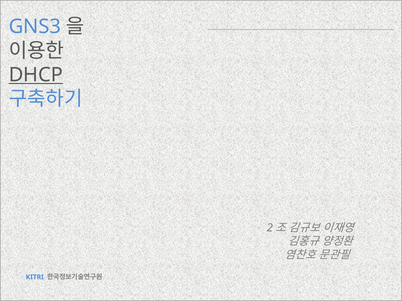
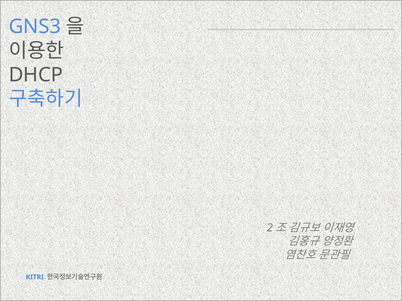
DHCP underline: present -> none (36, 75)
